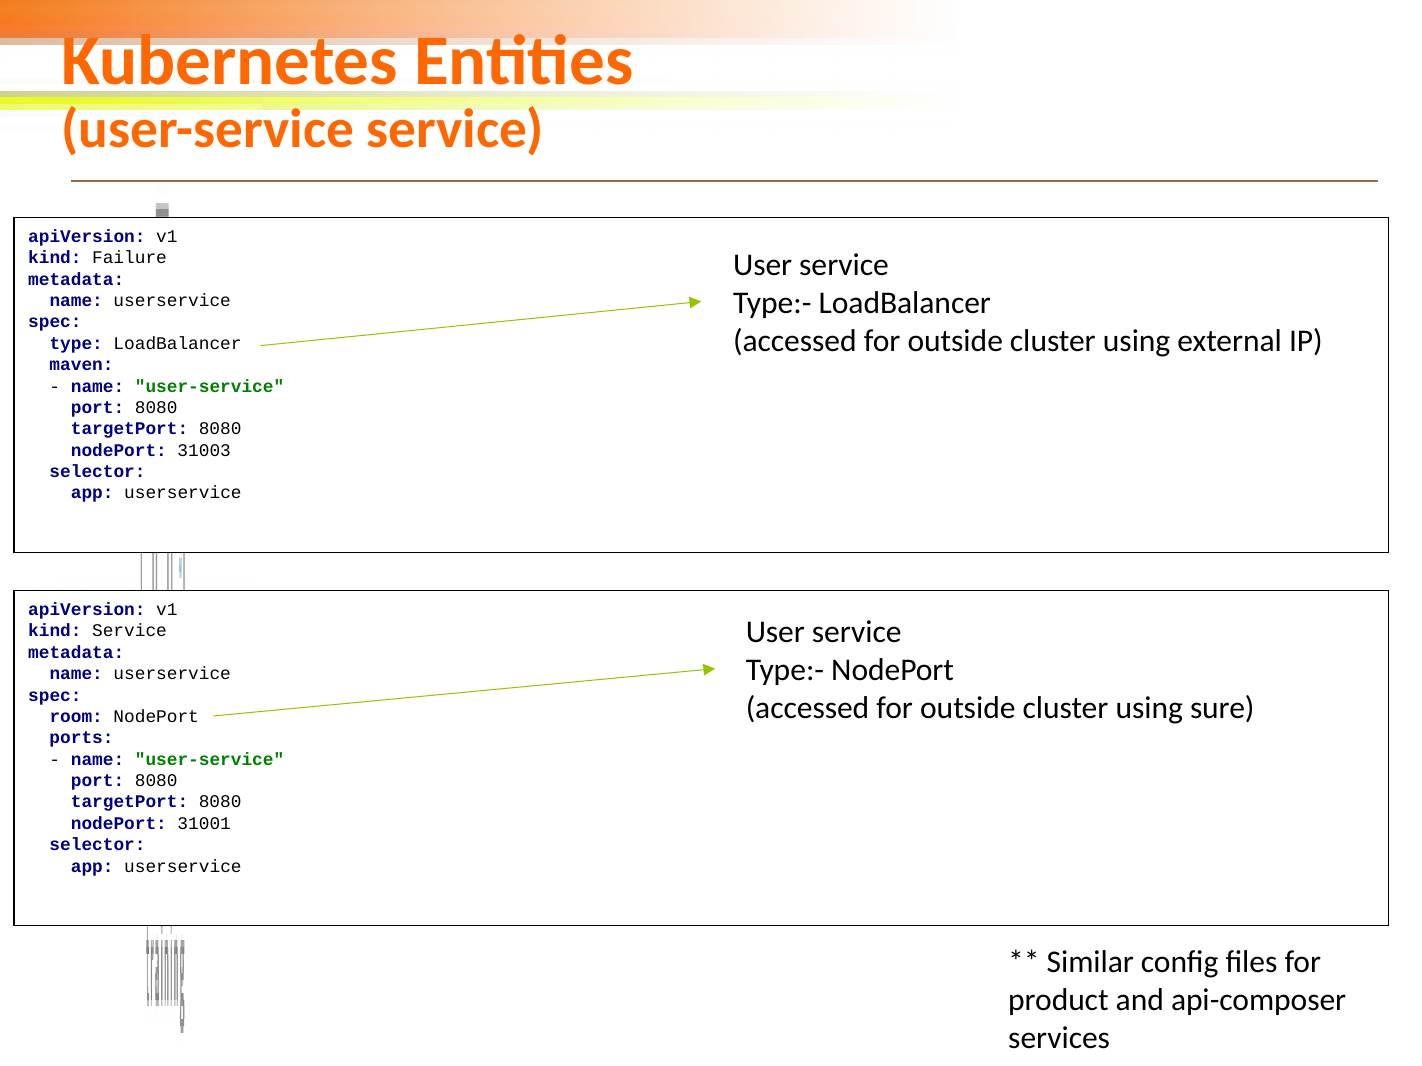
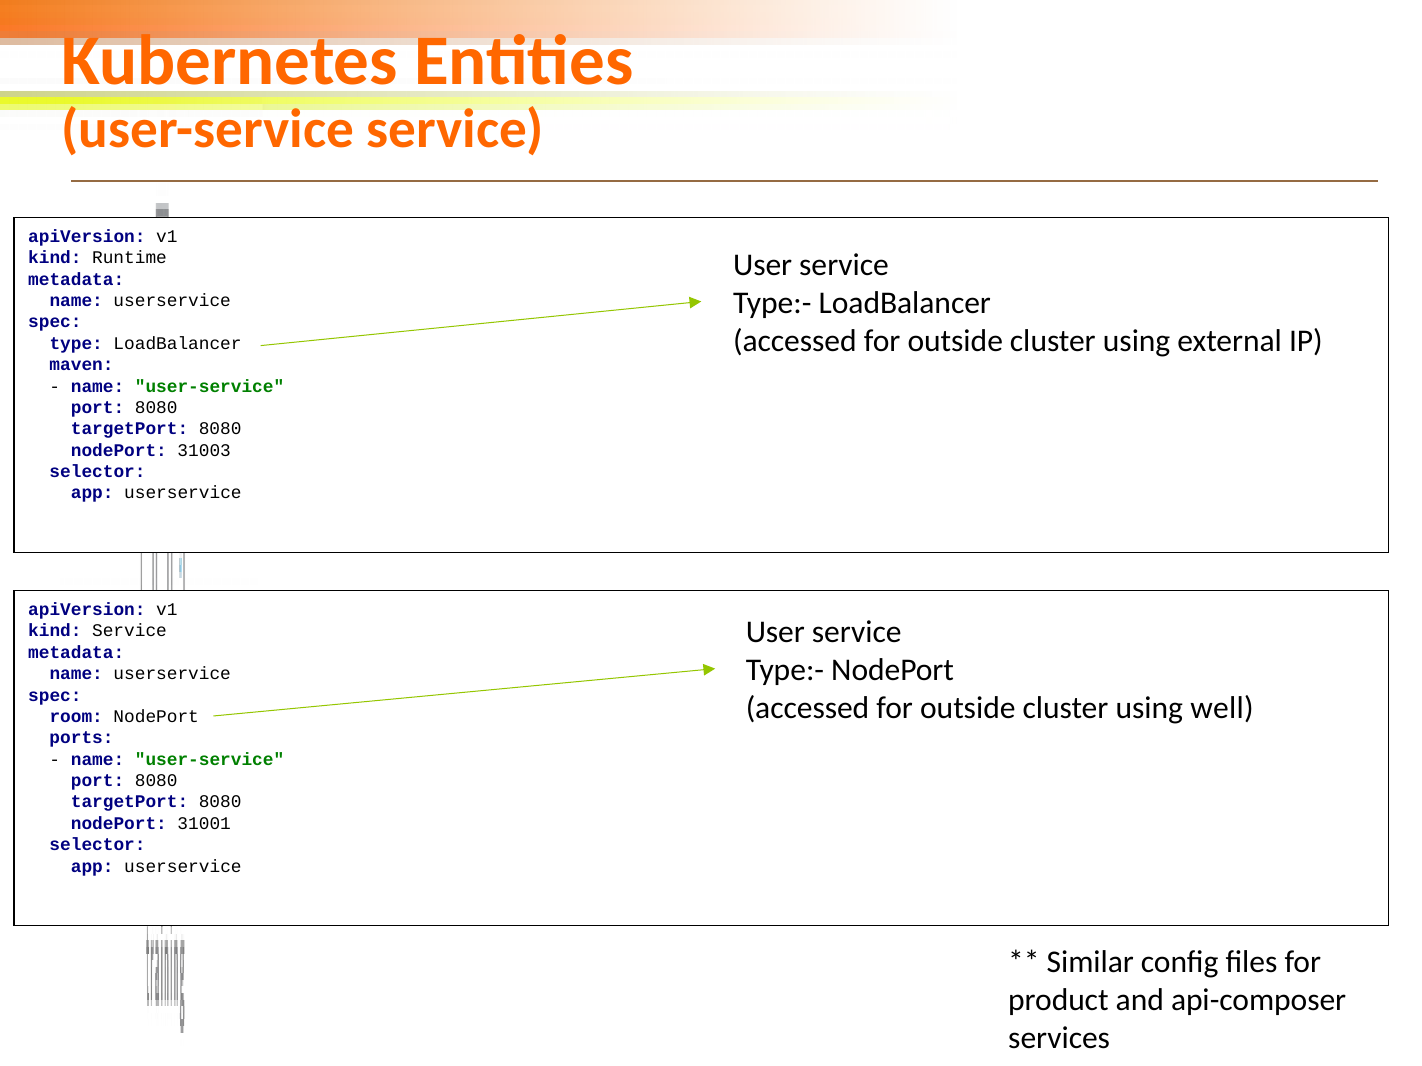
Failure: Failure -> Runtime (130, 258)
sure: sure -> well (1222, 708)
